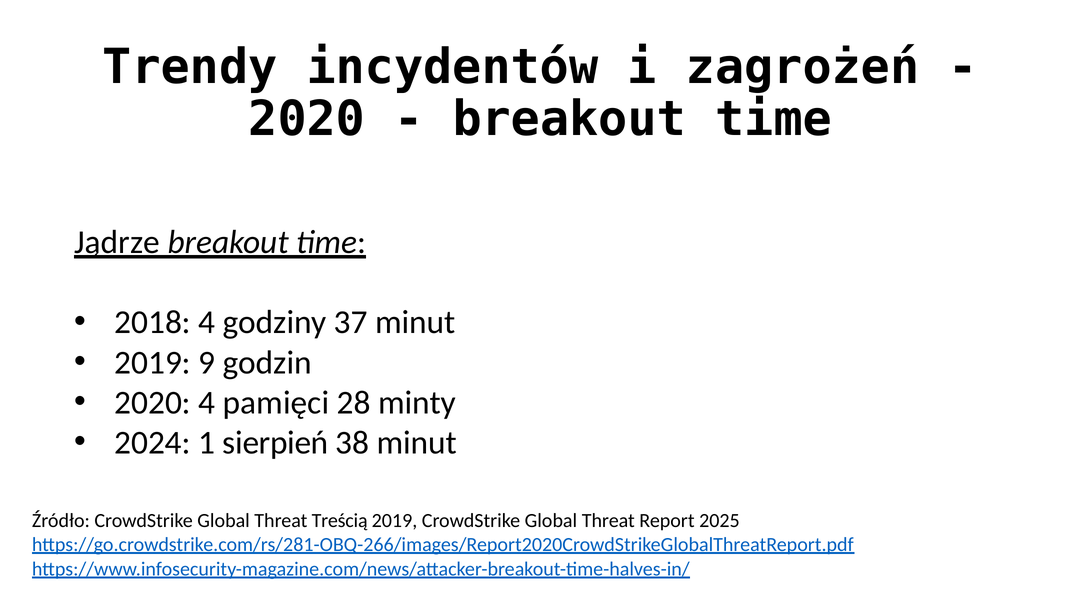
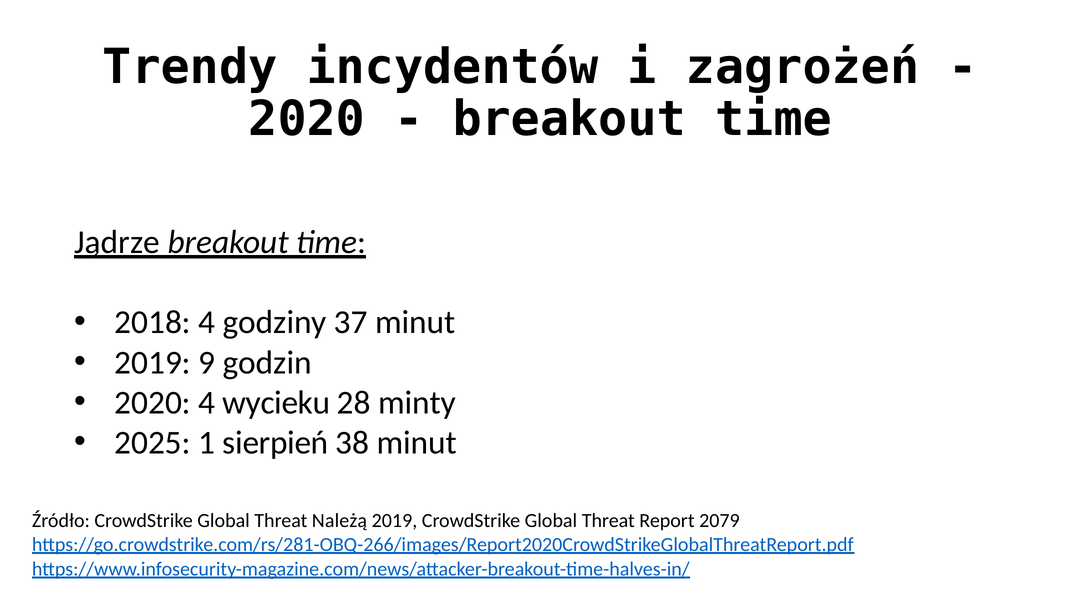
pamięci: pamięci -> wycieku (276, 403)
2024: 2024 -> 2025 (153, 443)
Treścią: Treścią -> Należą (339, 521)
2025: 2025 -> 2079 (719, 521)
